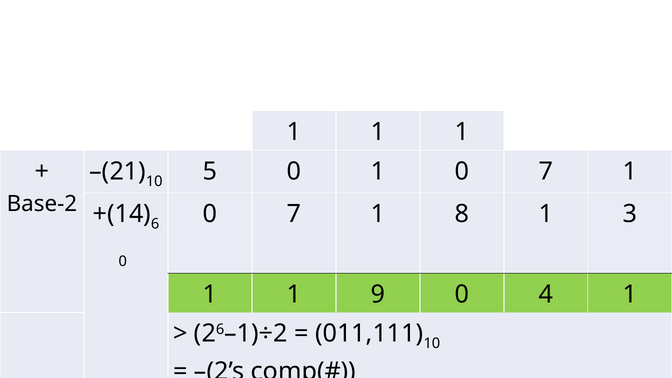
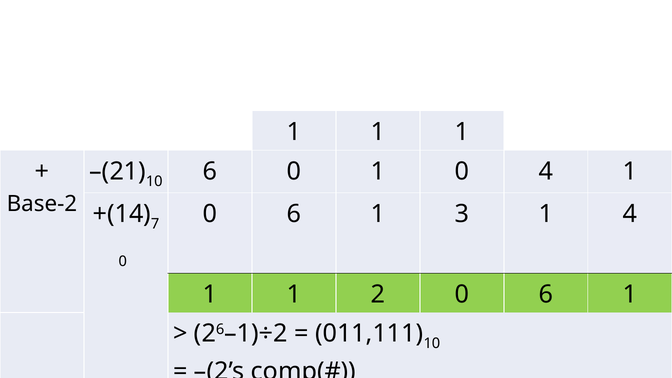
5: 5 -> 6 (210, 171)
1 0 7: 7 -> 4 (546, 171)
6: 6 -> 7 (155, 224)
7: 7 -> 6 (294, 214)
8: 8 -> 3 (462, 214)
1 3: 3 -> 4 (630, 214)
1 9: 9 -> 2 (378, 294)
4: 4 -> 6 (546, 294)
